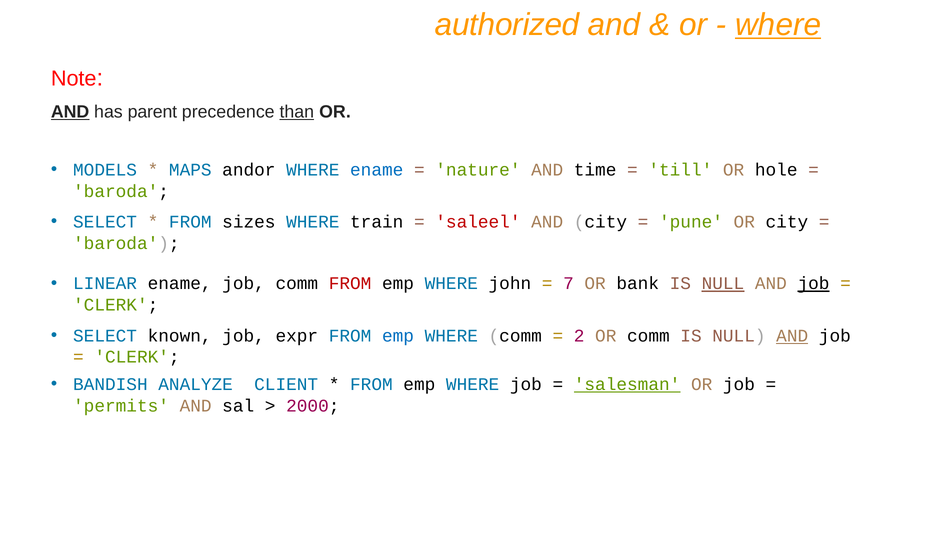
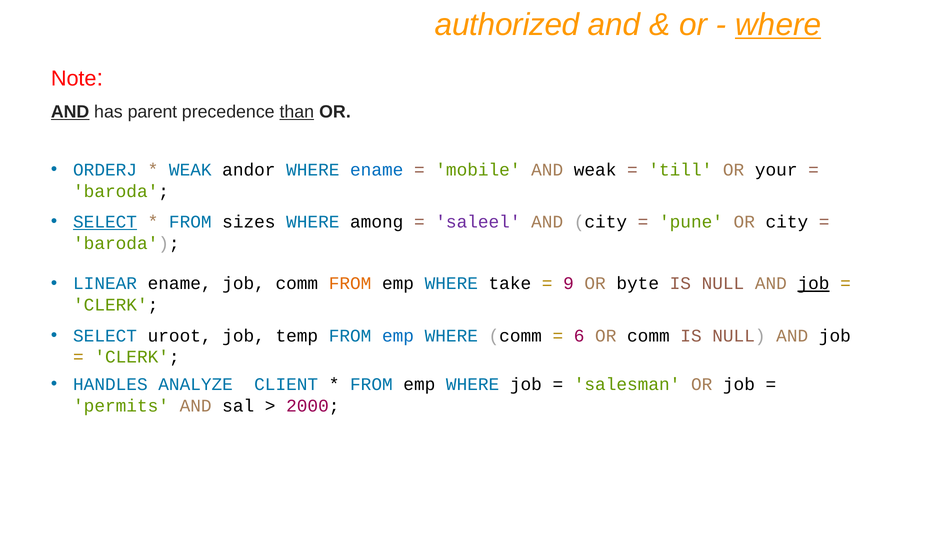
MODELS: MODELS -> ORDERJ (105, 170)
MAPS: MAPS -> WEAK (190, 170)
nature: nature -> mobile (478, 170)
AND time: time -> weak (595, 170)
hole: hole -> your (776, 170)
SELECT underline: none -> present (105, 222)
train: train -> among (377, 222)
saleel colour: red -> purple (478, 222)
FROM colour: red -> orange (350, 283)
john: john -> take (510, 283)
7: 7 -> 9 (568, 283)
bank: bank -> byte (638, 283)
NULL underline: present -> none (723, 283)
known: known -> uroot (180, 336)
expr: expr -> temp (297, 336)
2: 2 -> 6 (579, 336)
AND underline: present -> none (792, 336)
BANDISH: BANDISH -> HANDLES (110, 384)
salesman underline: present -> none (627, 384)
